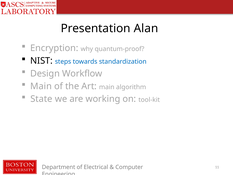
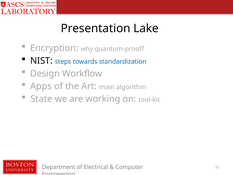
Alan: Alan -> Lake (146, 28)
Main: Main -> Apps (41, 86)
